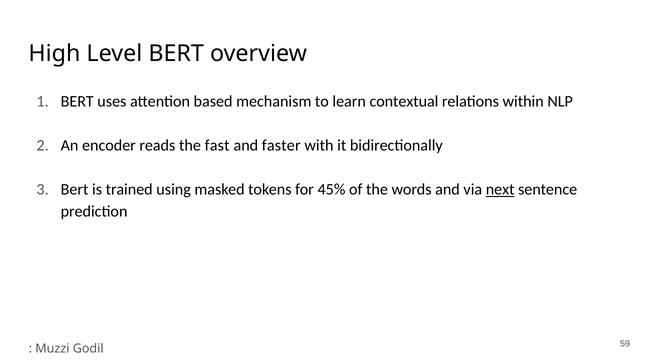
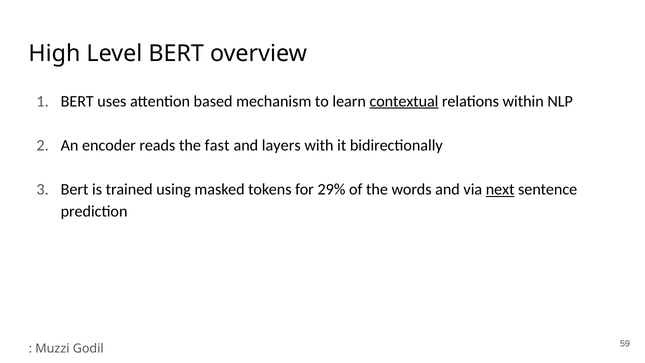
contextual underline: none -> present (404, 101)
faster: faster -> layers (281, 145)
45%: 45% -> 29% (331, 189)
